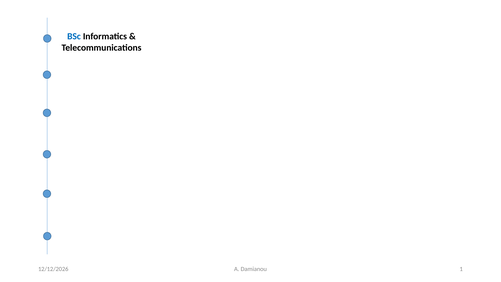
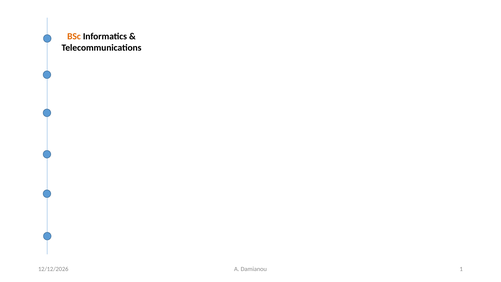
BSc colour: blue -> orange (74, 36)
